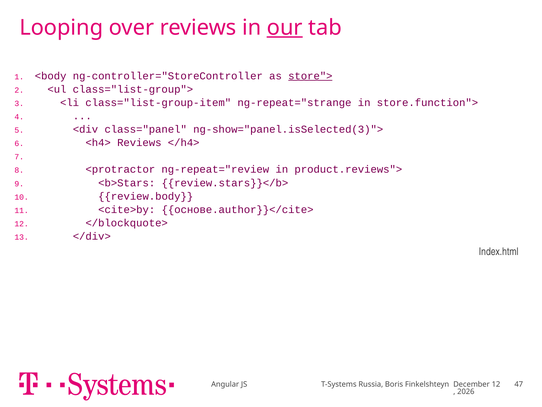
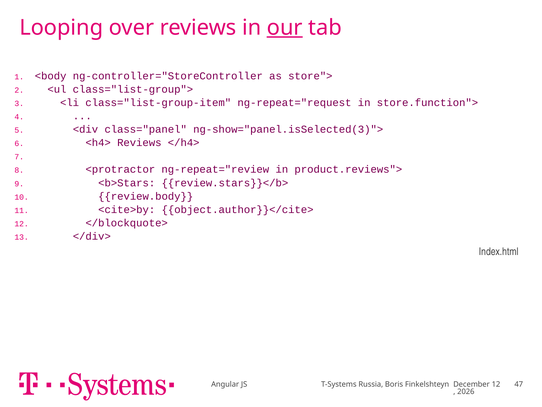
store"> underline: present -> none (310, 76)
ng-repeat="strange: ng-repeat="strange -> ng-repeat="request (294, 102)
основе.author}}</cite>: основе.author}}</cite> -> object.author}}</cite> (238, 209)
